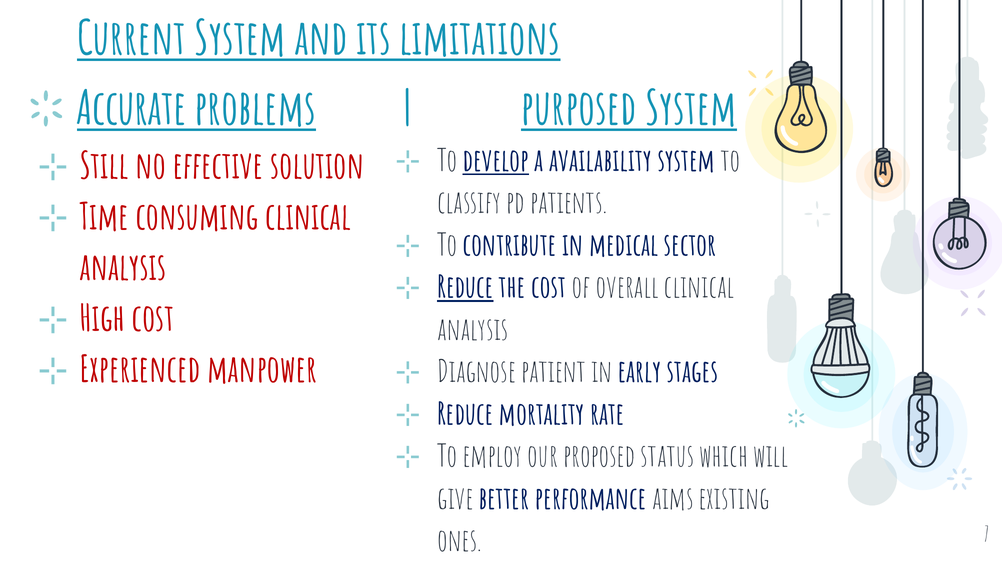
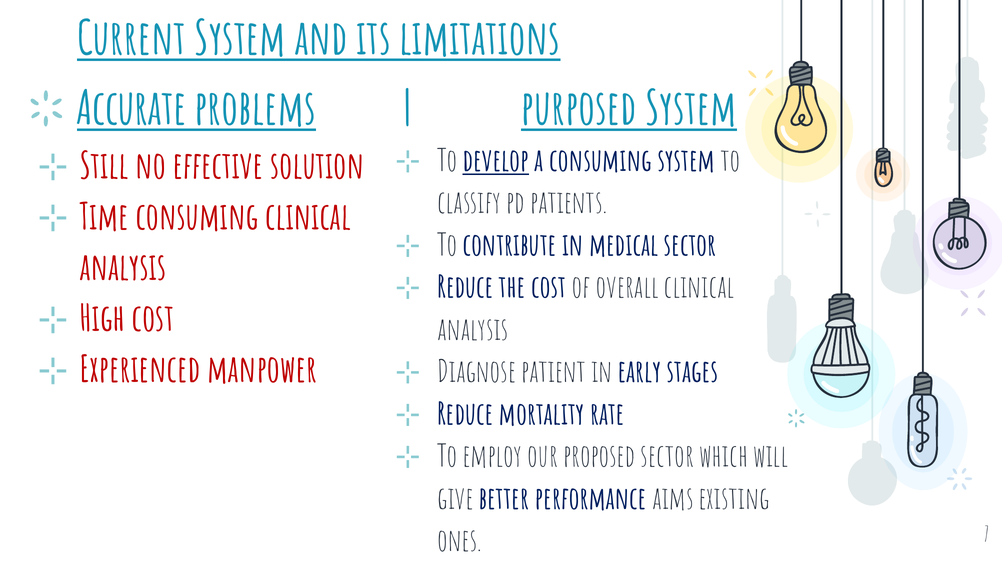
a availability: availability -> consuming (601, 161)
Reduce underline: present -> none (465, 288)
proposed status: status -> sector (667, 456)
